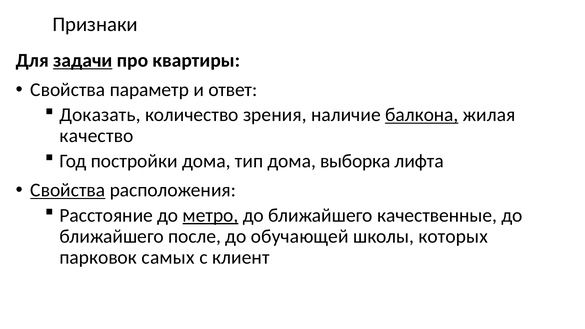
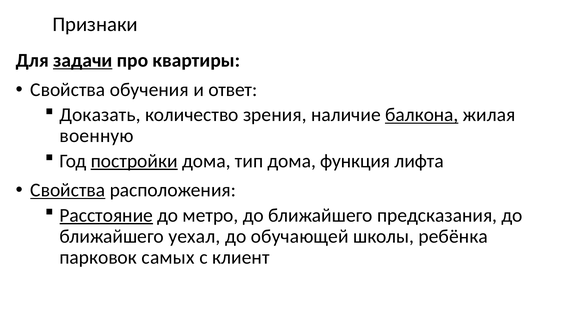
параметр: параметр -> обучения (149, 90)
качество: качество -> военную (97, 136)
постройки underline: none -> present (134, 161)
выборка: выборка -> функция (355, 161)
Расстояние underline: none -> present (106, 215)
метро underline: present -> none (211, 215)
качественные: качественные -> предсказания (437, 215)
после: после -> уехал (194, 236)
которых: которых -> ребёнка (453, 236)
